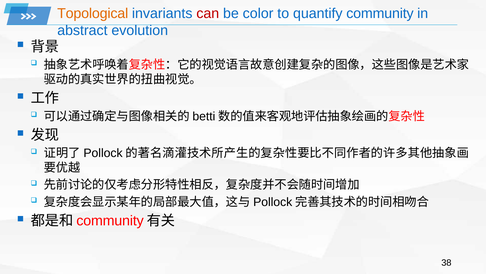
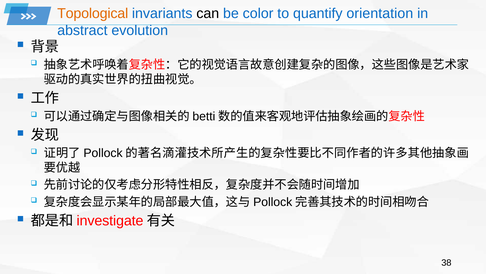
can colour: red -> black (208, 13)
quantify community: community -> orientation (380, 13)
community: community -> investigate (110, 220)
